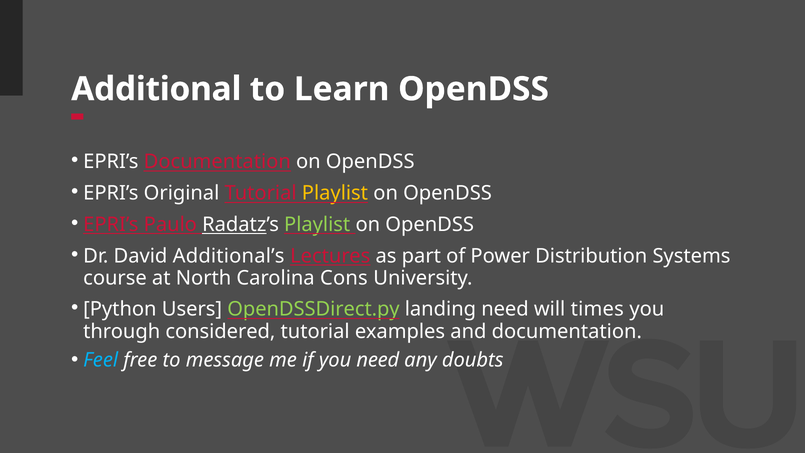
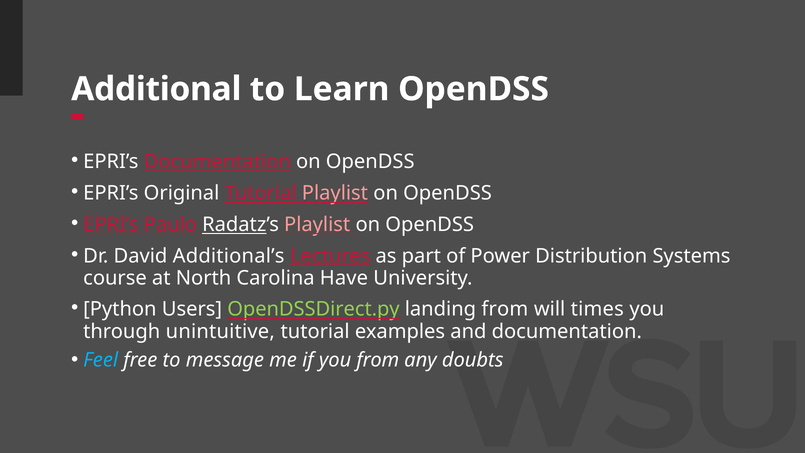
Playlist colour: yellow -> pink (335, 193)
Playlist colour: light green -> pink (317, 224)
Cons: Cons -> Have (344, 278)
landing need: need -> from (505, 309)
considered: considered -> unintuitive (220, 331)
you need: need -> from (378, 360)
